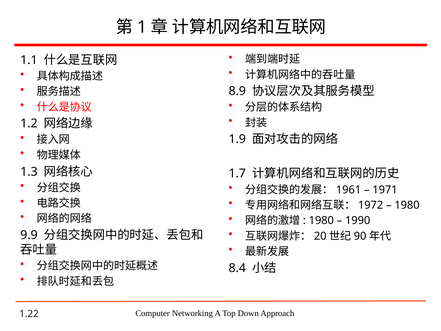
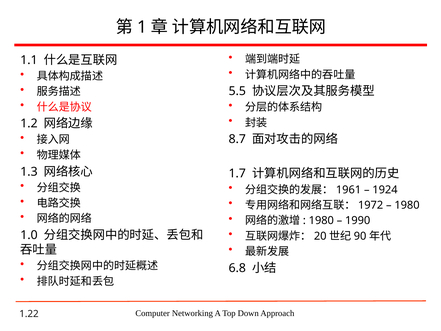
8.9: 8.9 -> 5.5 (237, 91)
1.9: 1.9 -> 8.7 (237, 139)
1971: 1971 -> 1924 (385, 190)
9.9: 9.9 -> 1.0 (29, 235)
8.4: 8.4 -> 6.8 (237, 268)
